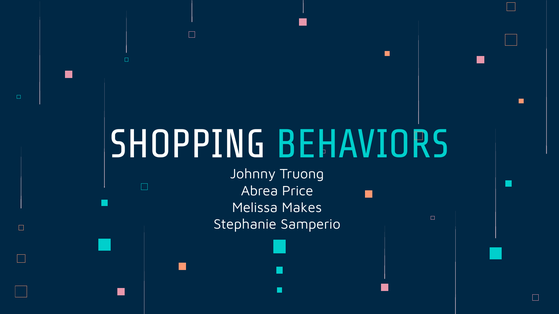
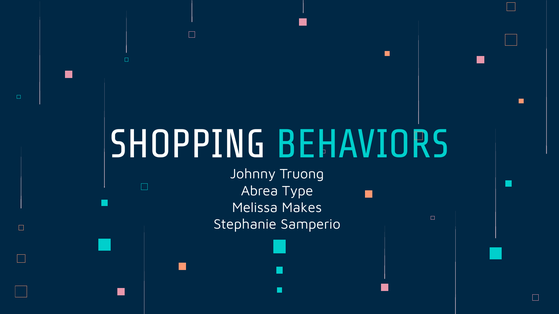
Price: Price -> Type (298, 191)
